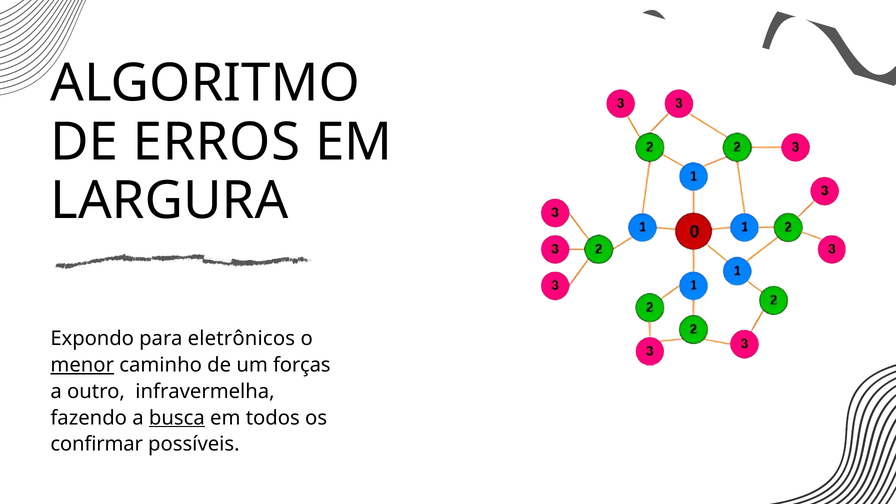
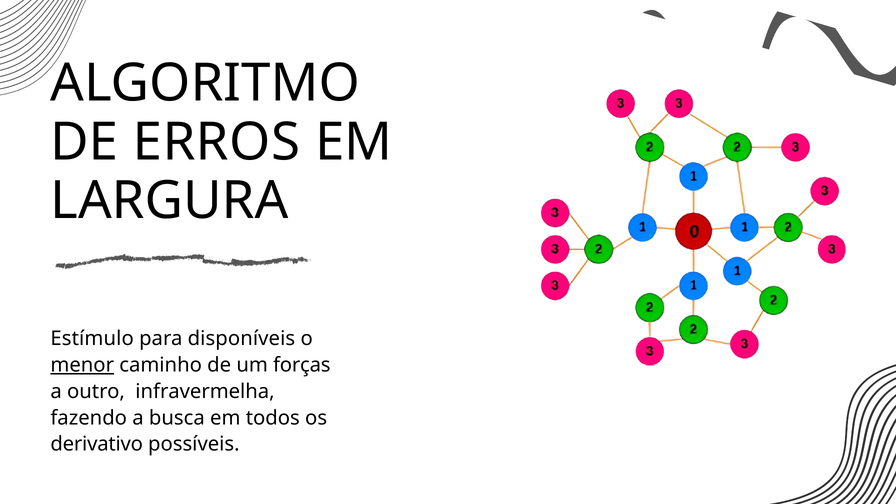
Expondo: Expondo -> Estímulo (92, 339)
eletrônicos: eletrônicos -> disponíveis (241, 339)
busca underline: present -> none (177, 418)
confirmar: confirmar -> derivativo (97, 444)
